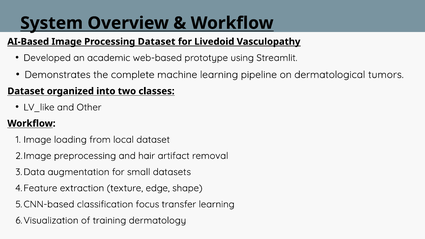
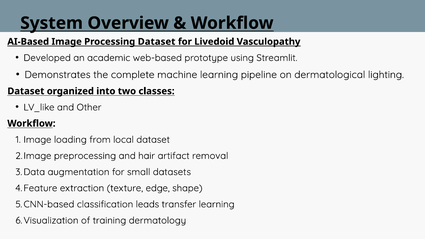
tumors: tumors -> lighting (386, 75)
focus: focus -> leads (147, 204)
